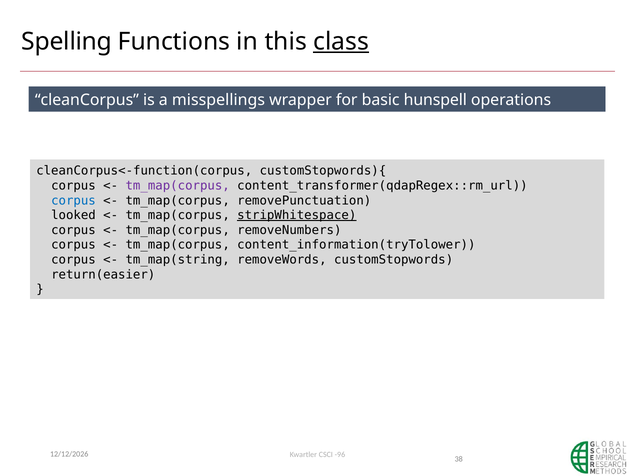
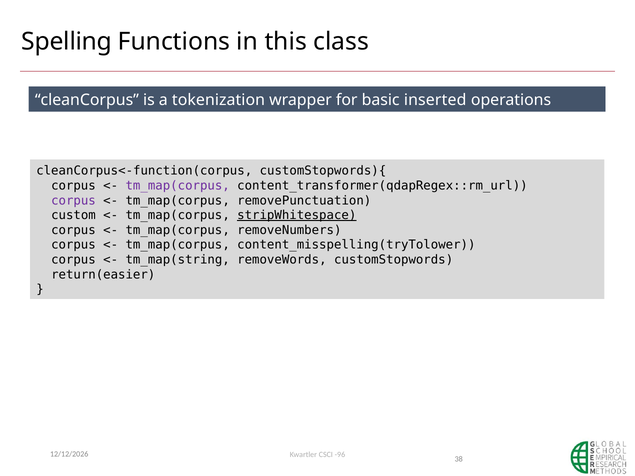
class underline: present -> none (341, 42)
misspellings: misspellings -> tokenization (218, 100)
hunspell: hunspell -> inserted (435, 100)
corpus colour: blue -> purple (73, 201)
looked: looked -> custom (73, 215)
content_information(tryTolower: content_information(tryTolower -> content_misspelling(tryTolower (356, 245)
